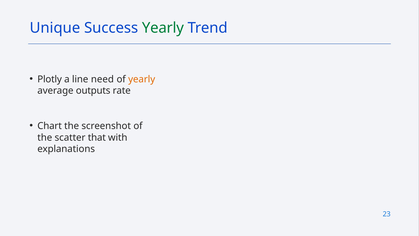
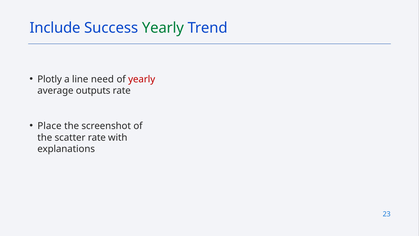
Unique: Unique -> Include (55, 28)
yearly colour: orange -> red (142, 79)
Chart: Chart -> Place (50, 126)
scatter that: that -> rate (97, 137)
